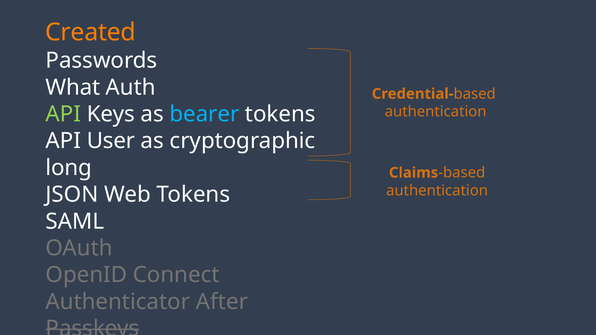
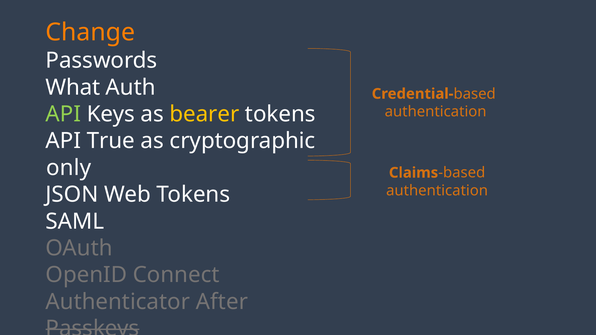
Created: Created -> Change (90, 32)
bearer colour: light blue -> yellow (204, 114)
User: User -> True (111, 141)
long: long -> only (69, 168)
